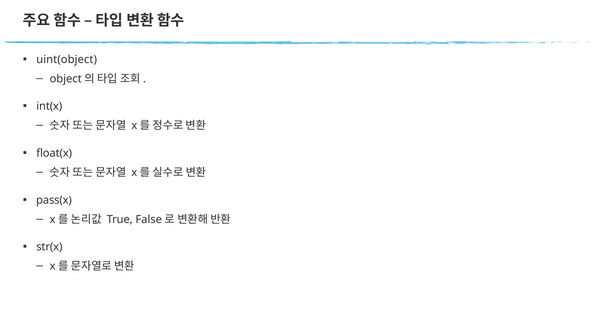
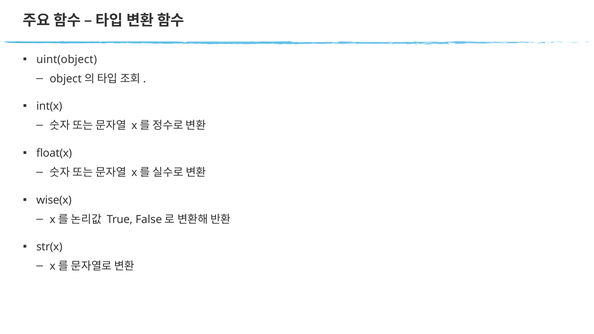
pass(x: pass(x -> wise(x (54, 200)
